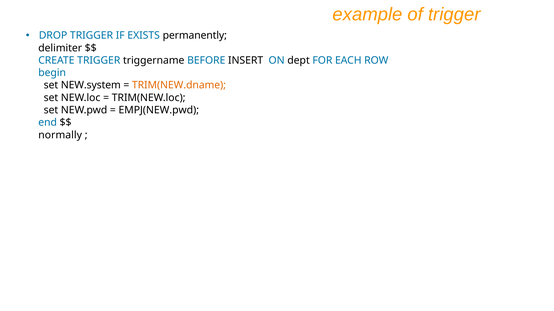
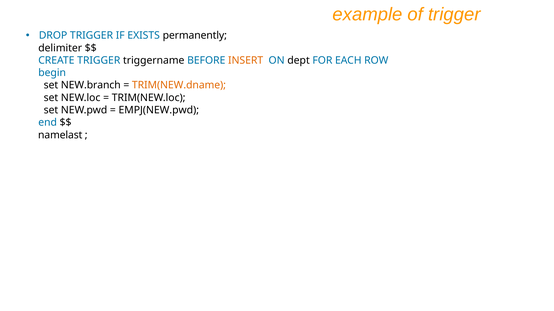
INSERT colour: black -> orange (246, 60)
NEW.system: NEW.system -> NEW.branch (91, 85)
normally: normally -> namelast (60, 135)
